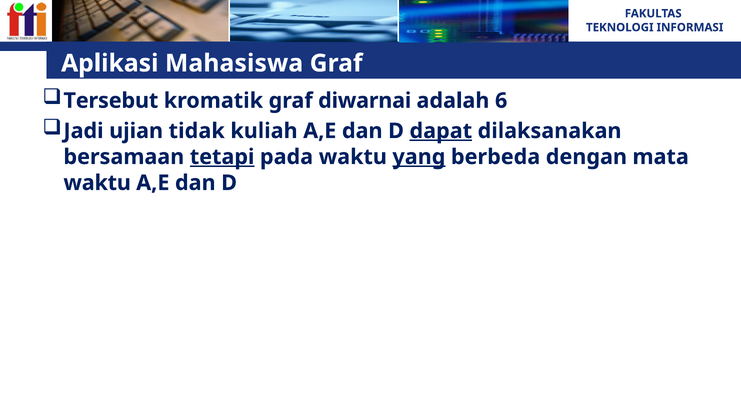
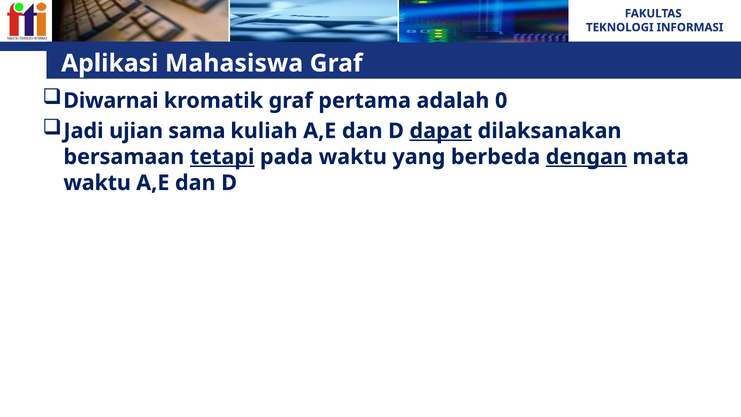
Tersebut: Tersebut -> Diwarnai (111, 101)
diwarnai: diwarnai -> pertama (365, 101)
6: 6 -> 0 (501, 101)
tidak: tidak -> sama (197, 131)
yang underline: present -> none (419, 157)
dengan underline: none -> present (586, 157)
